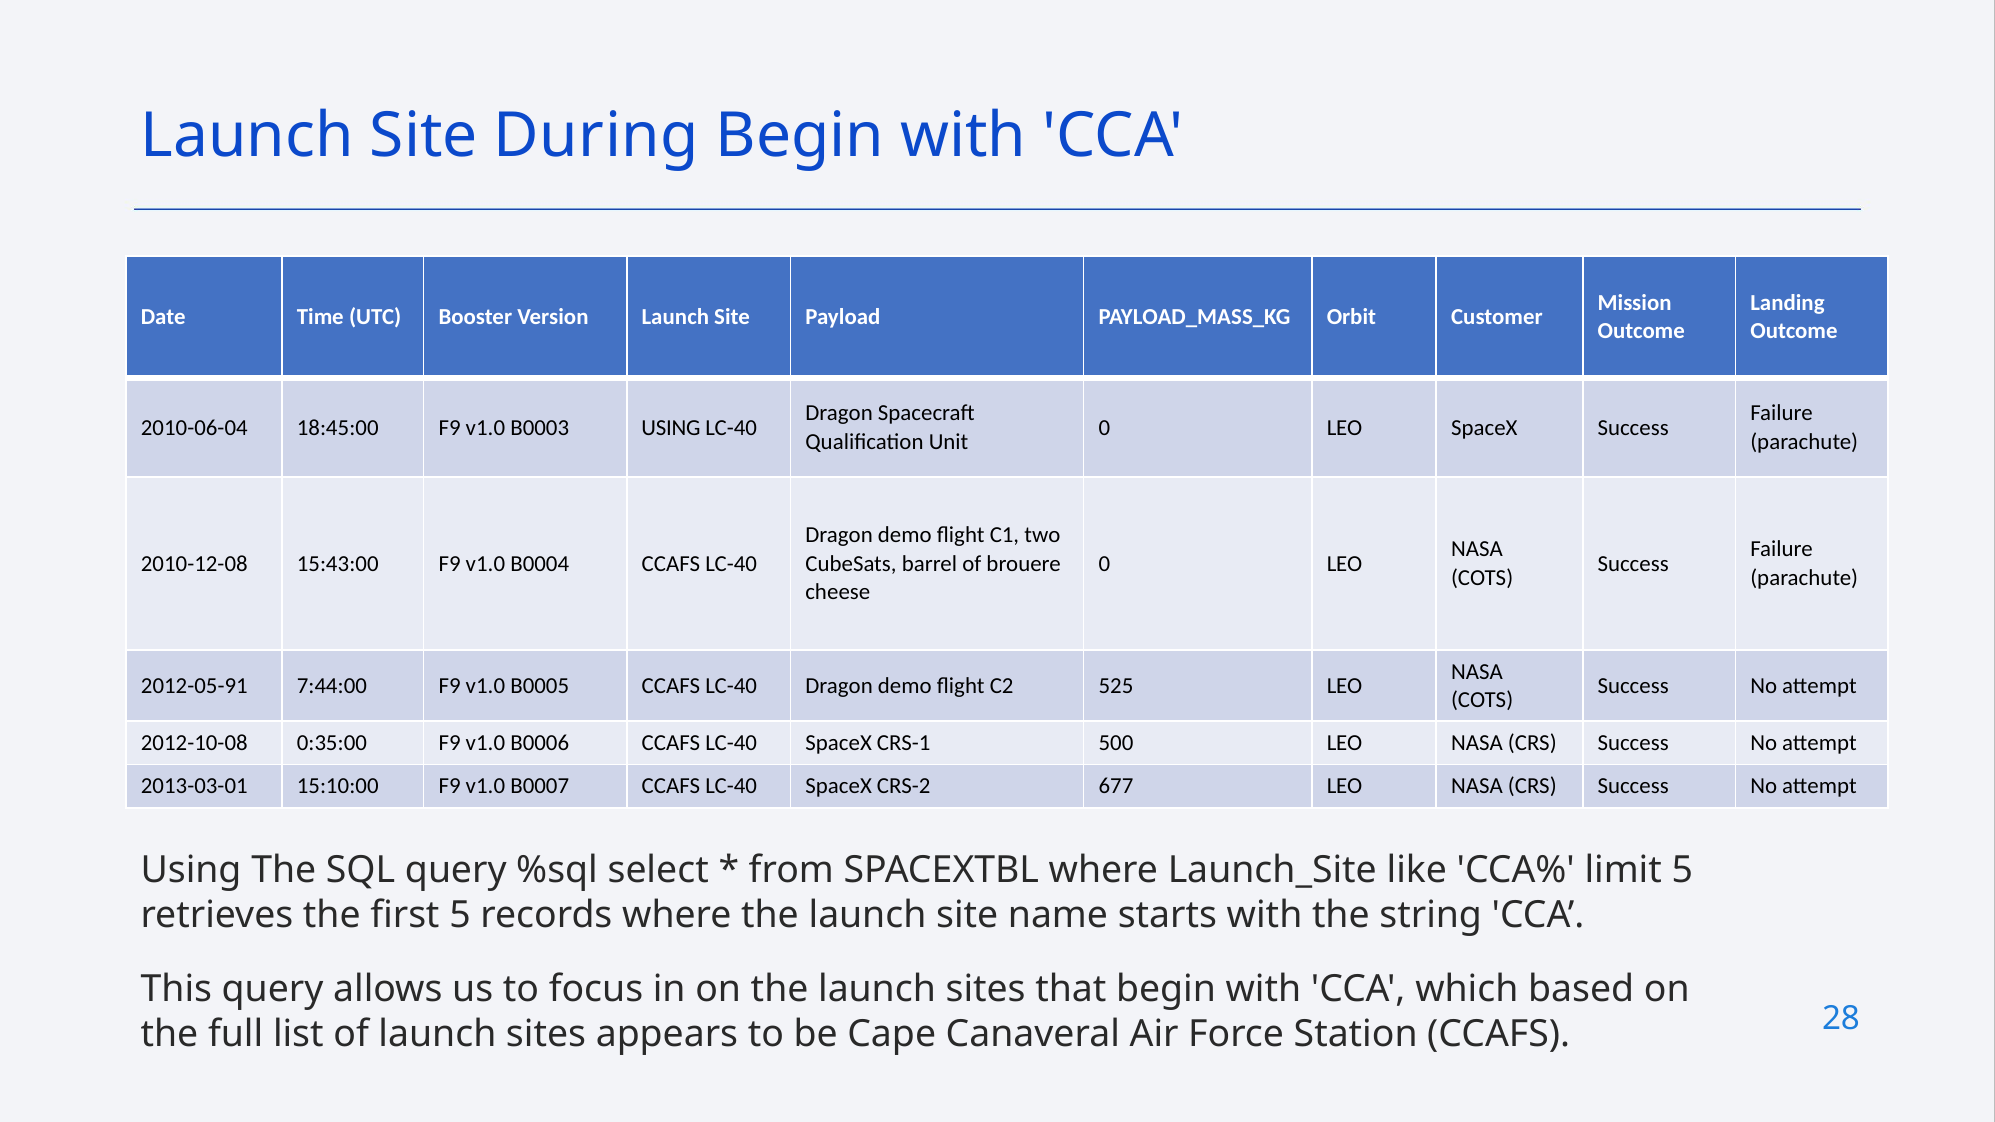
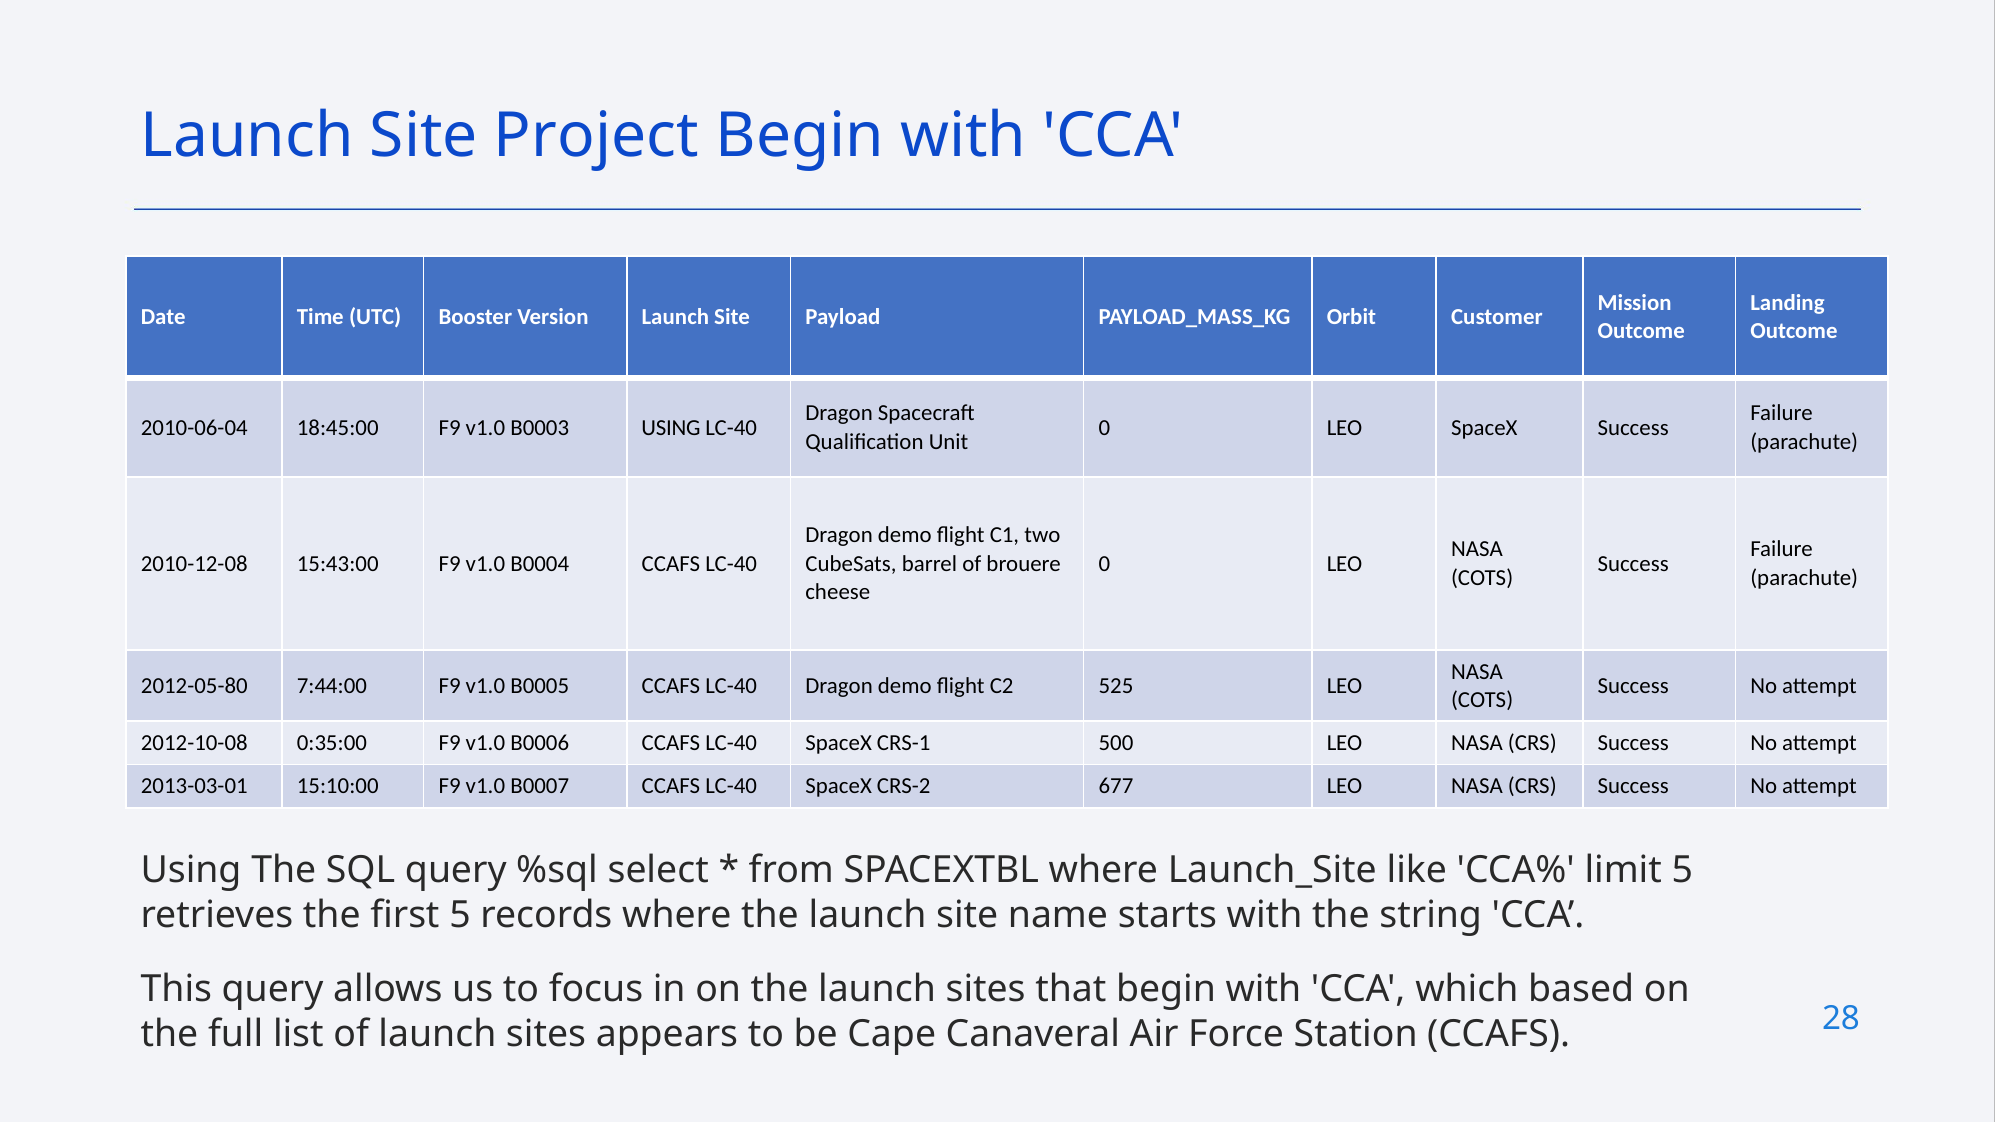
During: During -> Project (597, 136)
2012-05-91: 2012-05-91 -> 2012-05-80 (194, 686)
